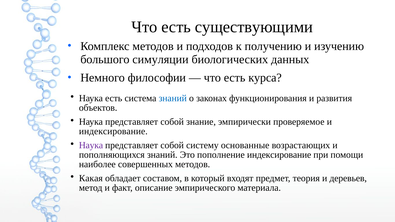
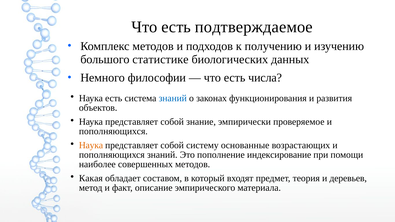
существующими: существующими -> подтверждаемое (254, 27)
симуляции: симуляции -> статистике (160, 59)
курса: курса -> числа (265, 78)
индексирование: индексирование -> пополняющихся (113, 131)
Наука colour: purple -> orange (91, 146)
